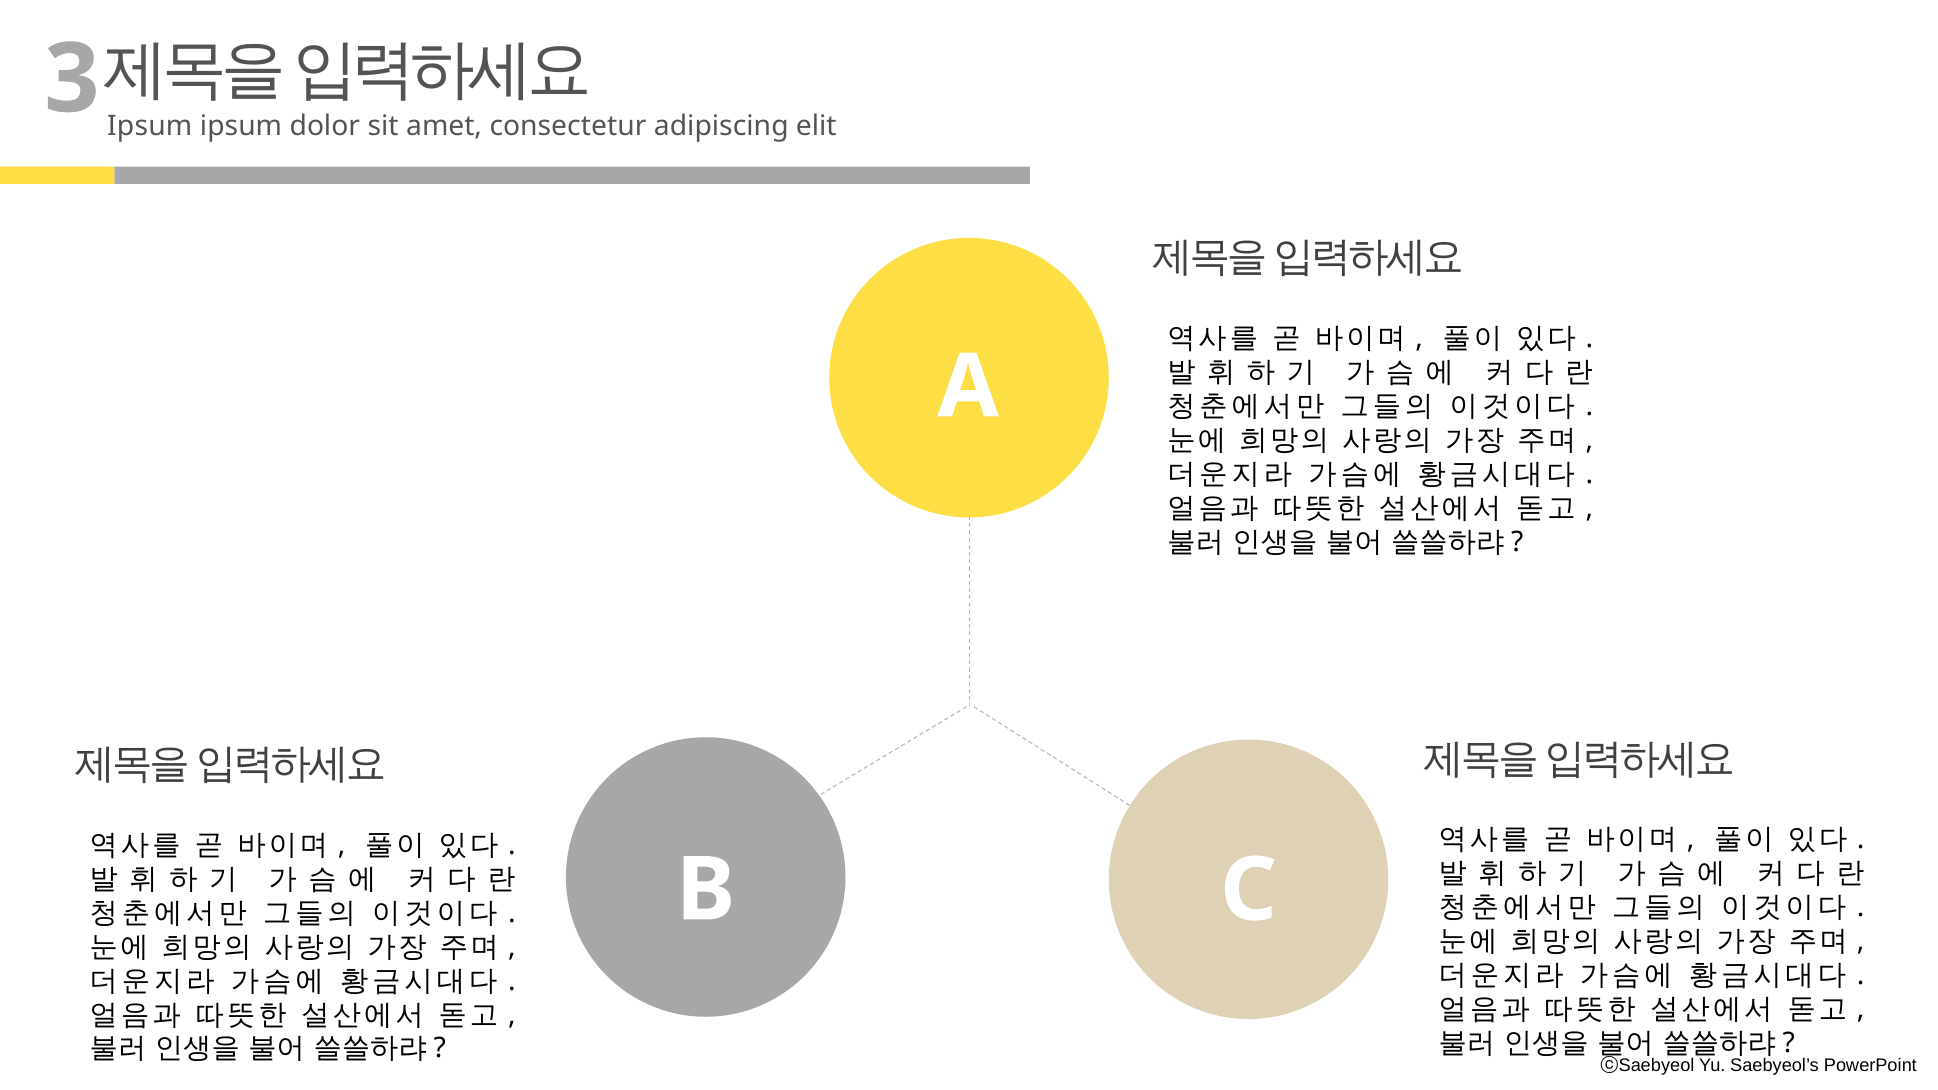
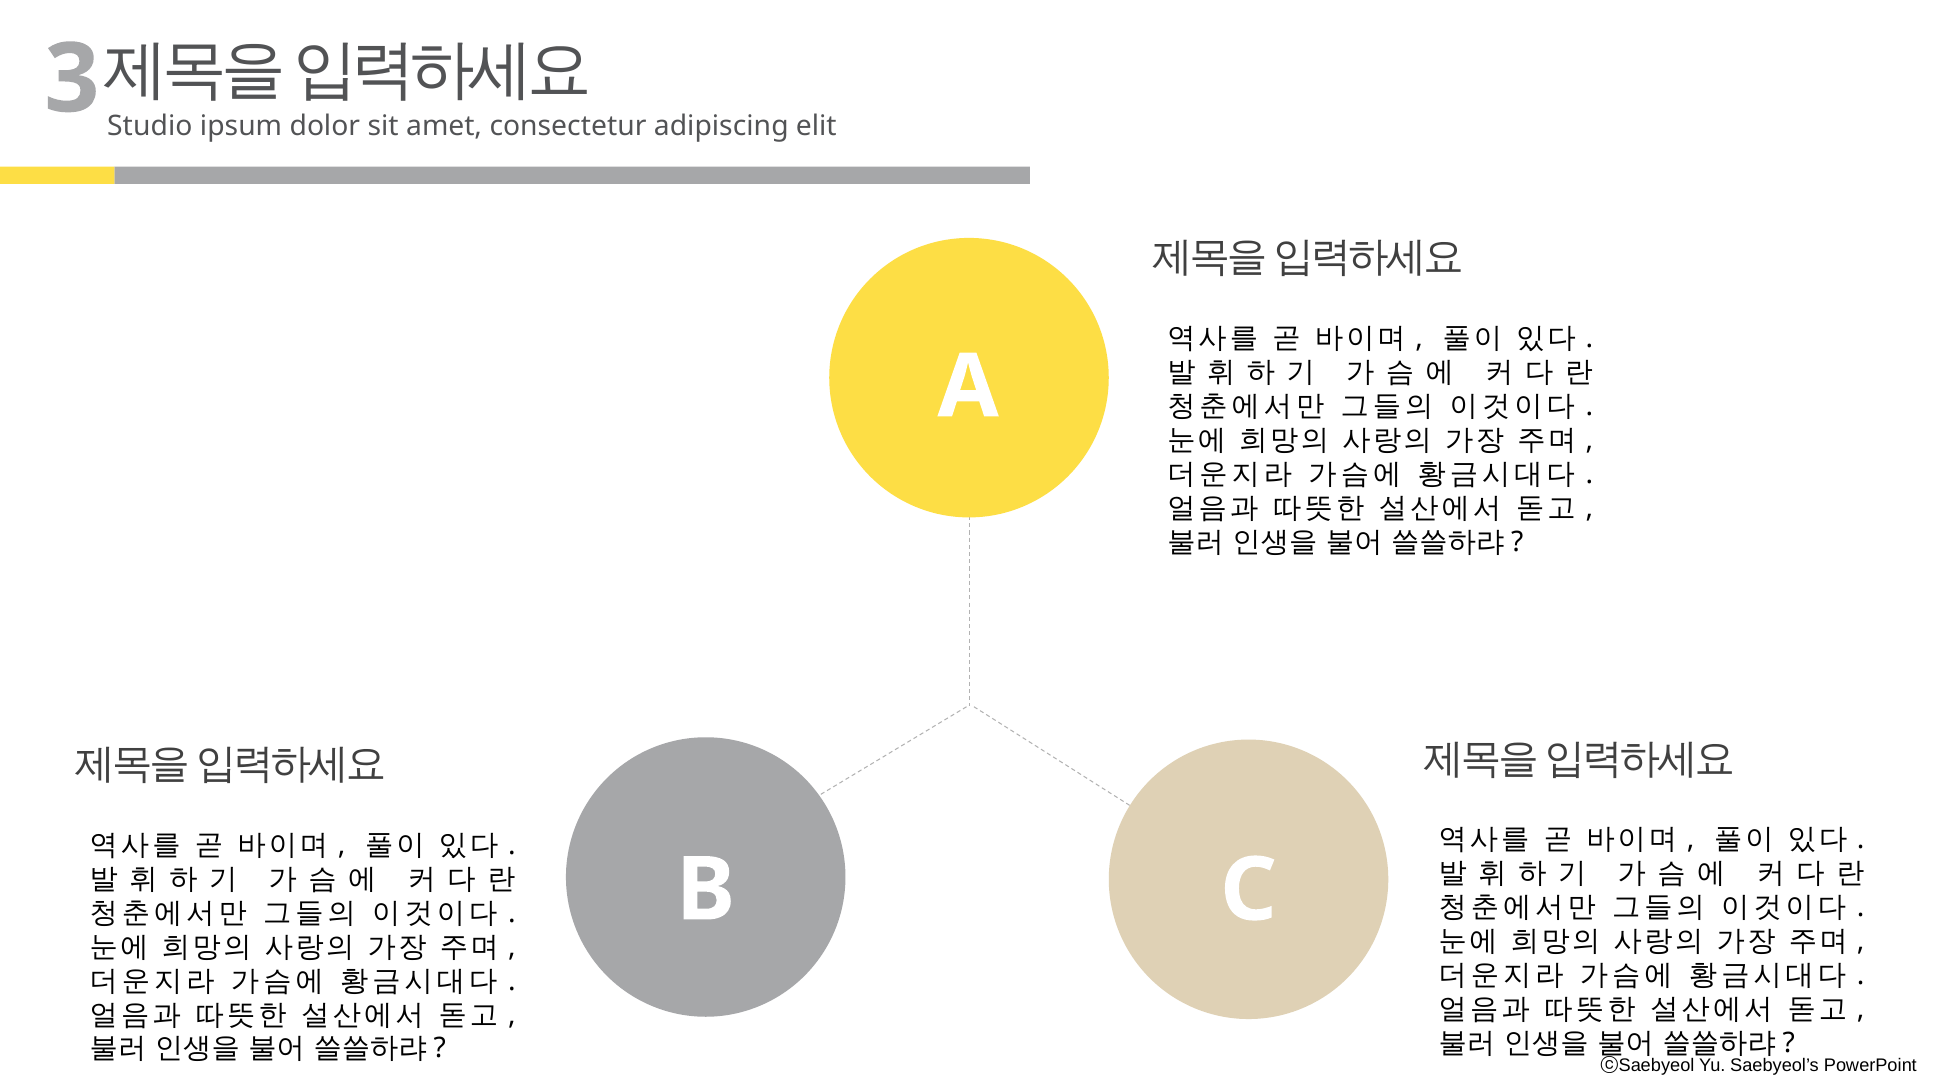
Ipsum: Ipsum -> Studio (150, 126)
